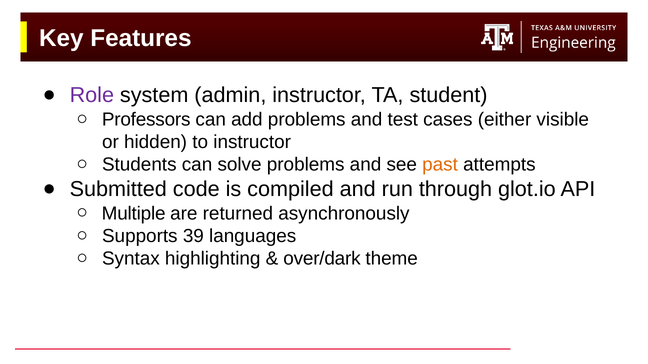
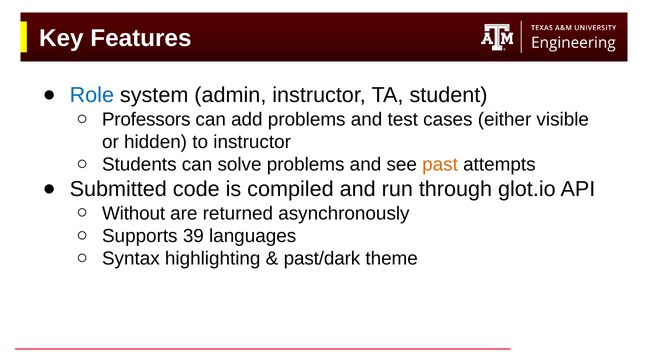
Role colour: purple -> blue (92, 96)
Multiple: Multiple -> Without (134, 214)
over/dark: over/dark -> past/dark (322, 259)
